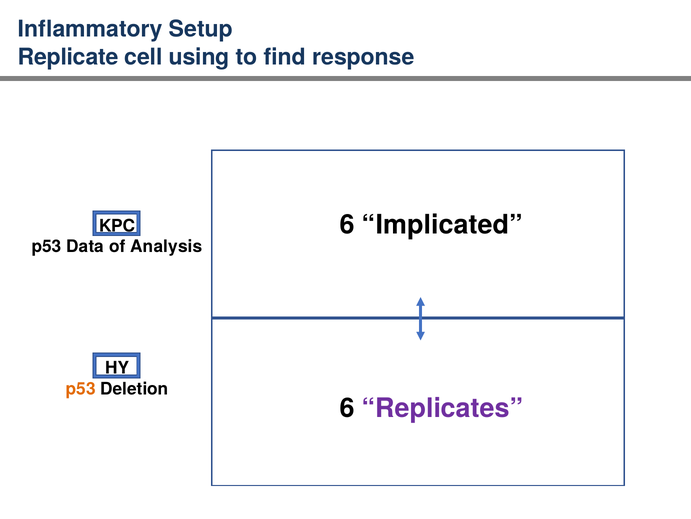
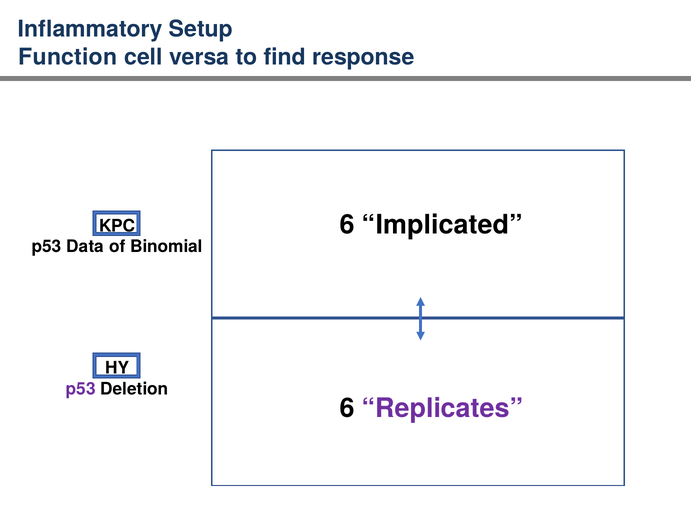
Replicate: Replicate -> Function (68, 57)
using: using -> versa (199, 57)
Analysis: Analysis -> Binomial (166, 246)
p53 colour: orange -> purple (81, 388)
